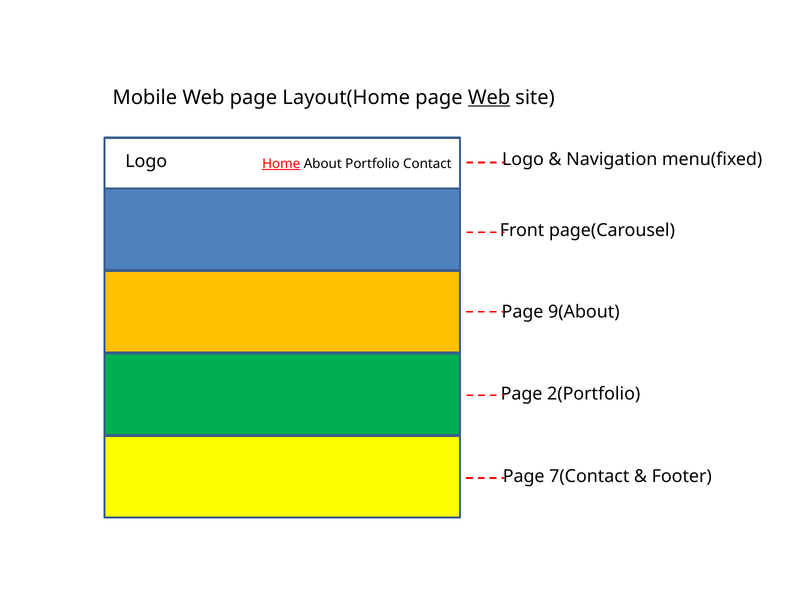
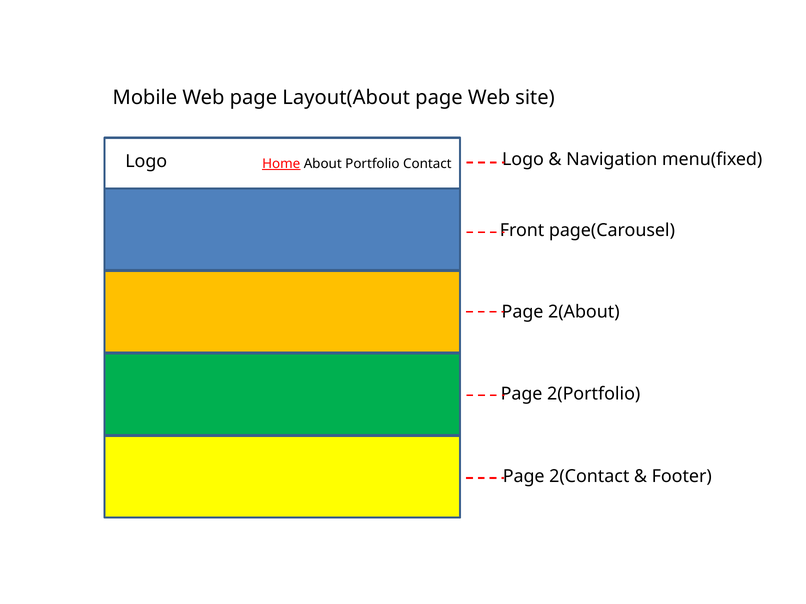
Layout(Home: Layout(Home -> Layout(About (346, 98)
Web underline: present -> none (489, 98)
9(About: 9(About -> 2(About (584, 312)
7(Contact: 7(Contact -> 2(Contact (589, 477)
